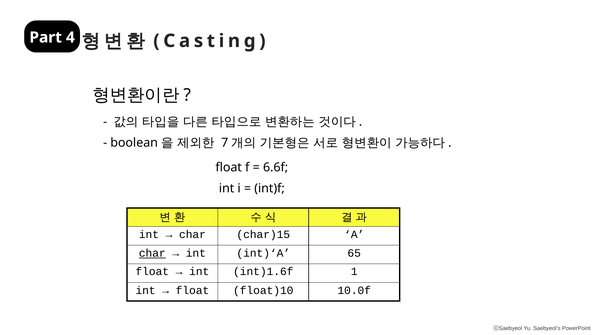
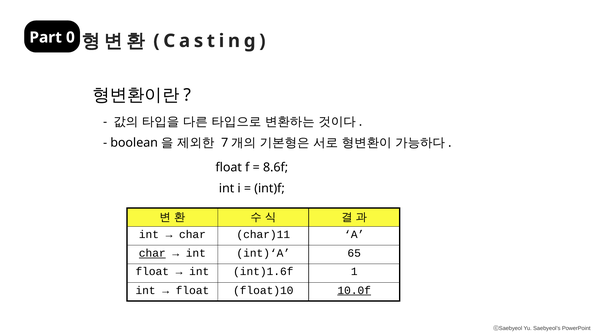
4: 4 -> 0 (70, 37)
6.6f: 6.6f -> 8.6f (276, 168)
char)15: char)15 -> char)11 (263, 235)
10.0f underline: none -> present (354, 291)
